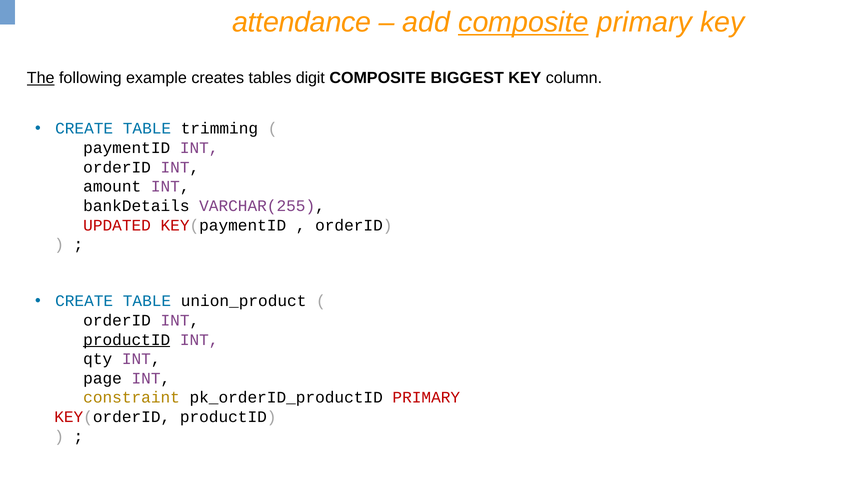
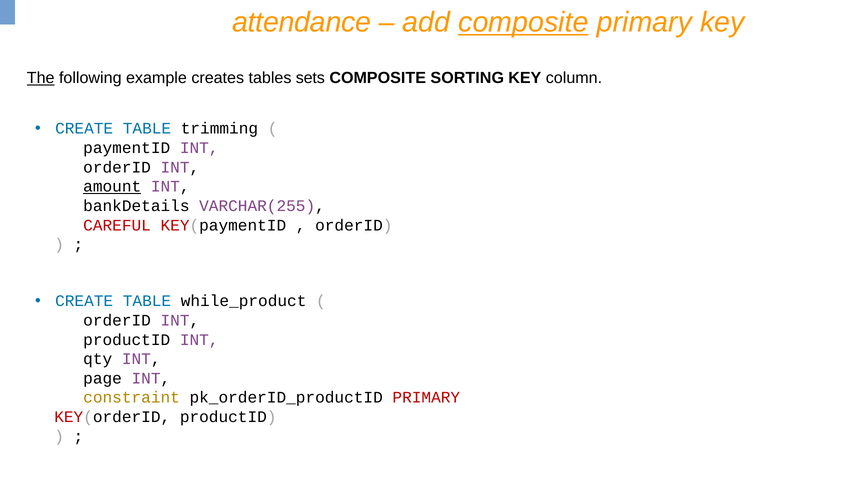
digit: digit -> sets (310, 78)
BIGGEST: BIGGEST -> SORTING (467, 78)
amount underline: none -> present (112, 187)
UPDATED: UPDATED -> CAREFUL (117, 225)
union_product: union_product -> while_product (244, 301)
productID underline: present -> none (127, 340)
